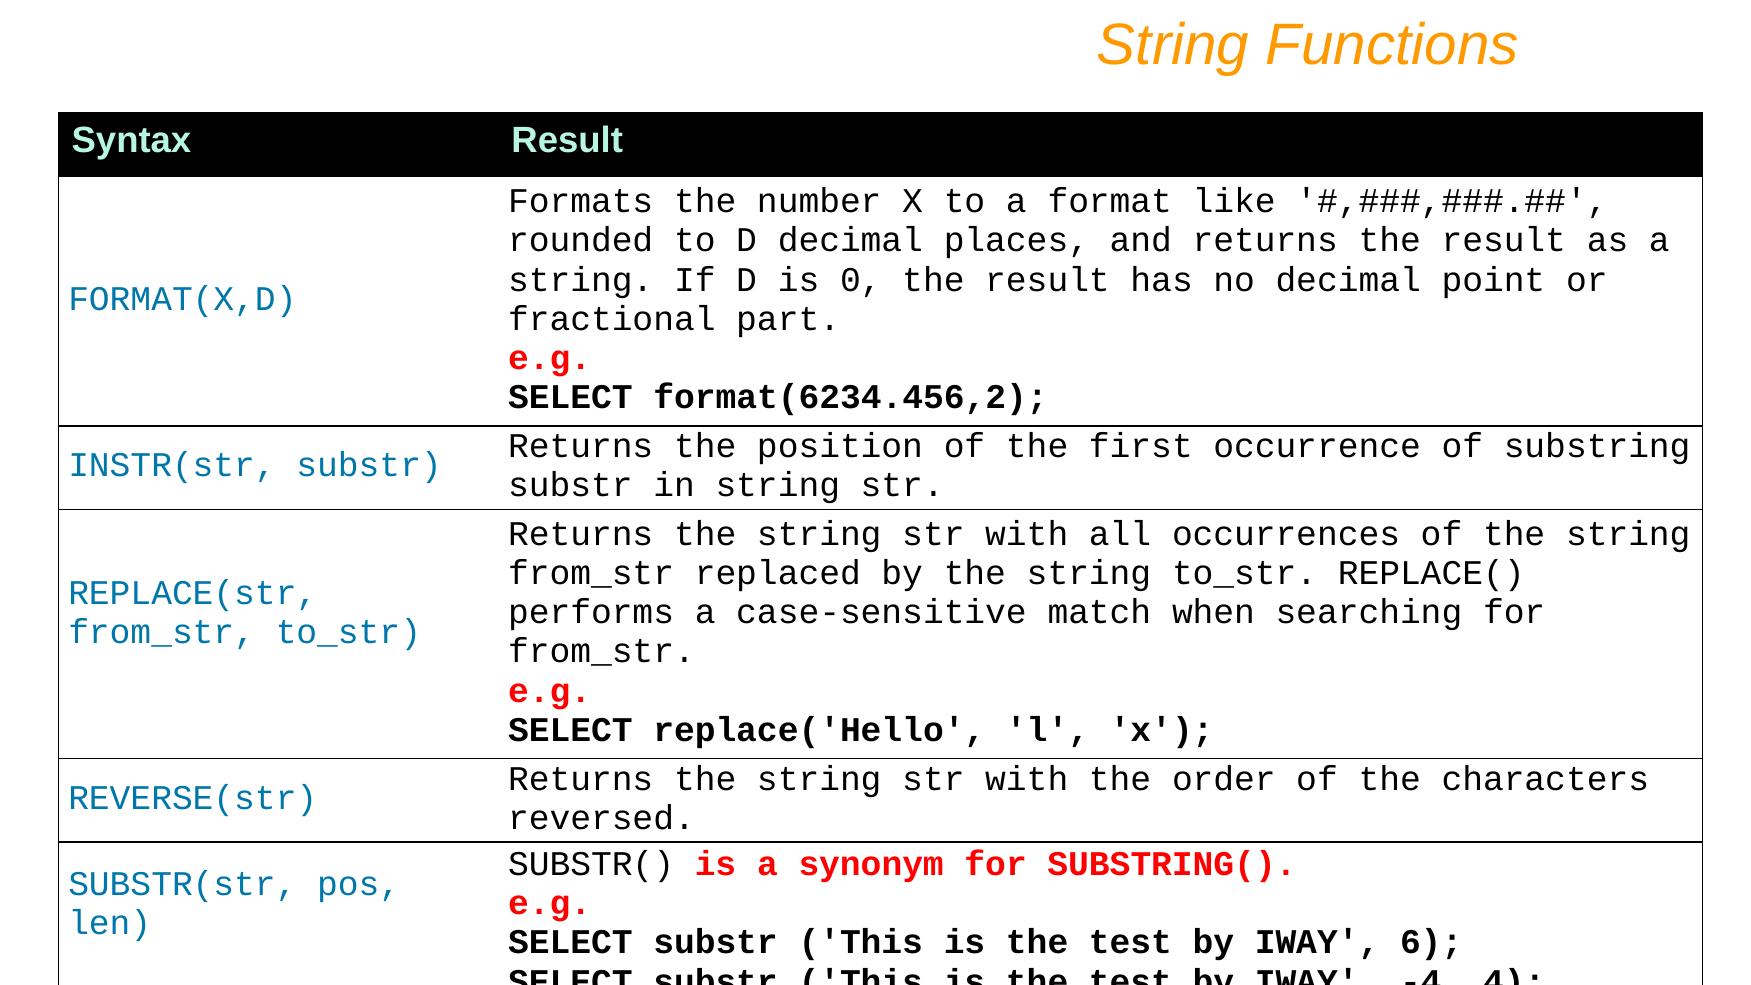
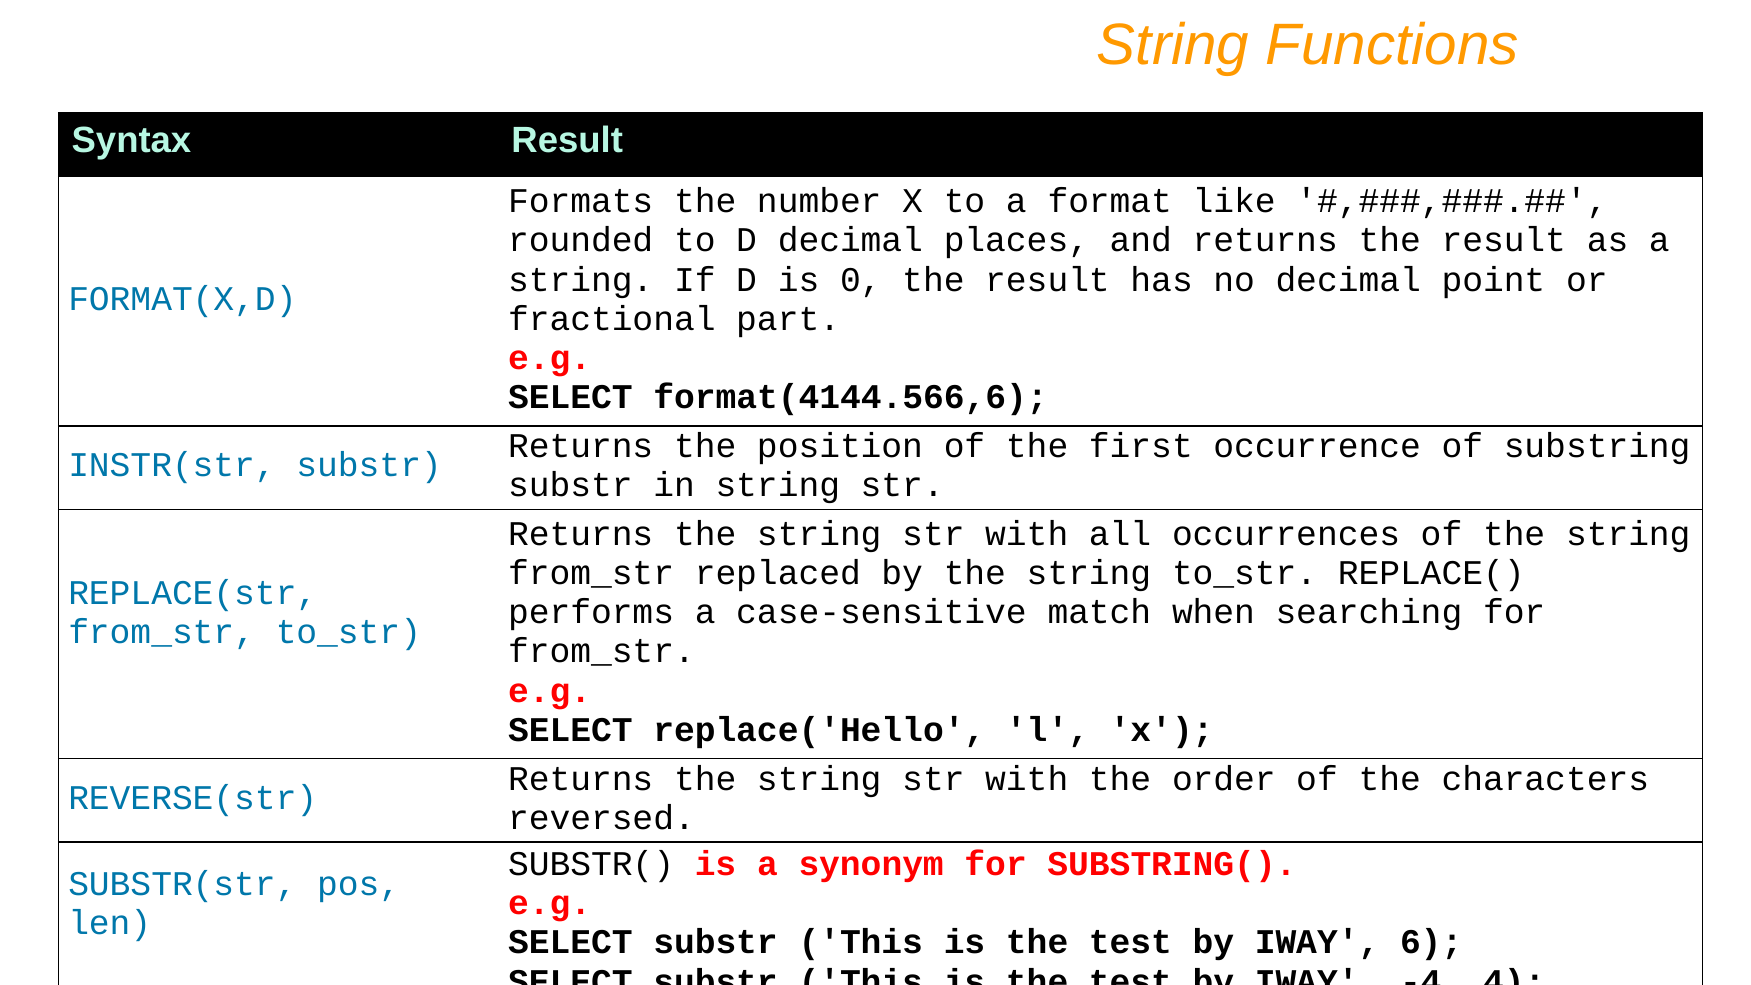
format(6234.456,2: format(6234.456,2 -> format(4144.566,6 (850, 397)
